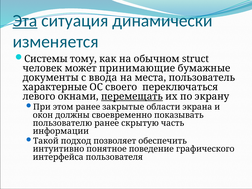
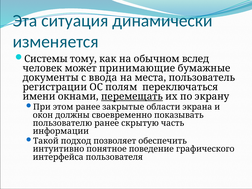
Эта underline: present -> none (25, 21)
struct: struct -> вслед (196, 59)
характерные: характерные -> регистрации (55, 87)
своего: своего -> полям (121, 87)
левого: левого -> имени (39, 97)
